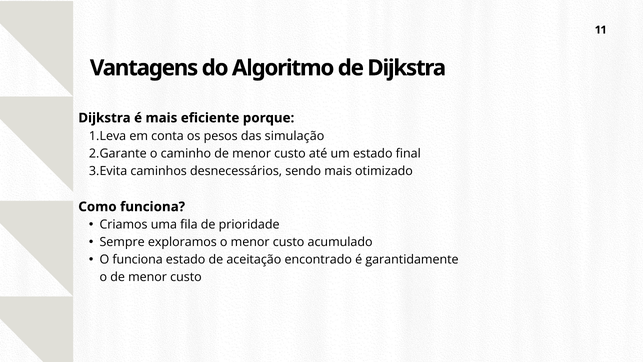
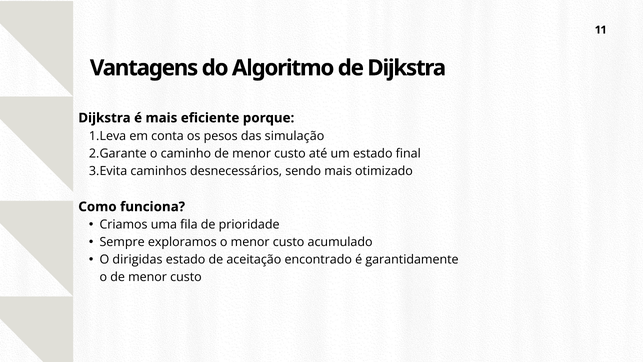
O funciona: funciona -> dirigidas (137, 260)
